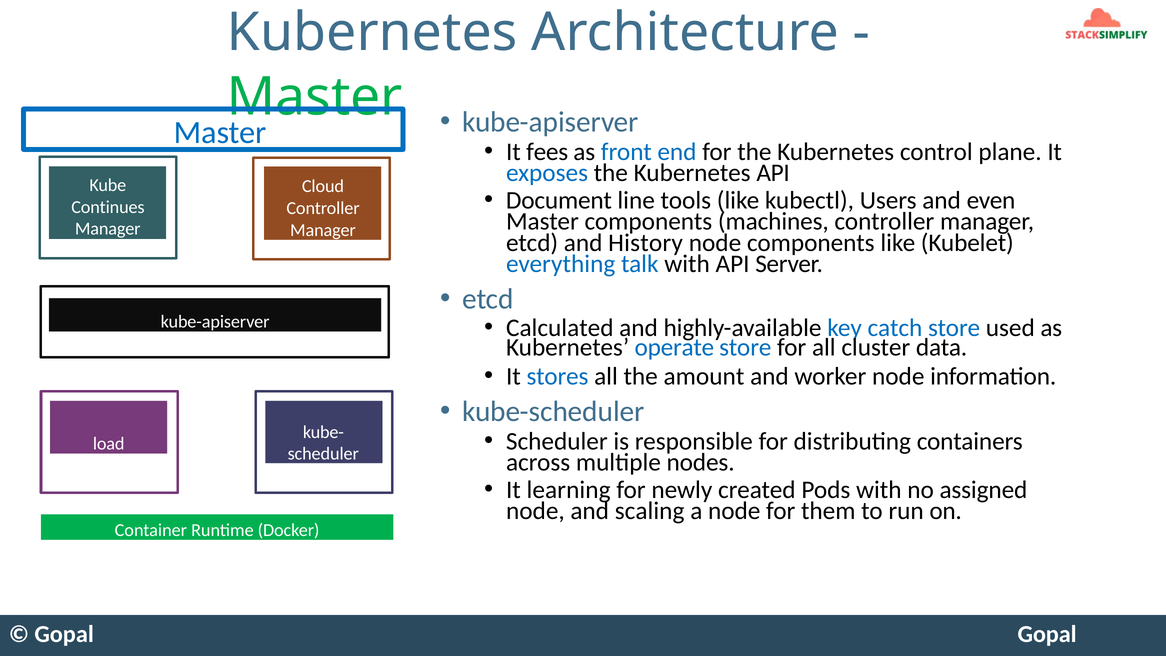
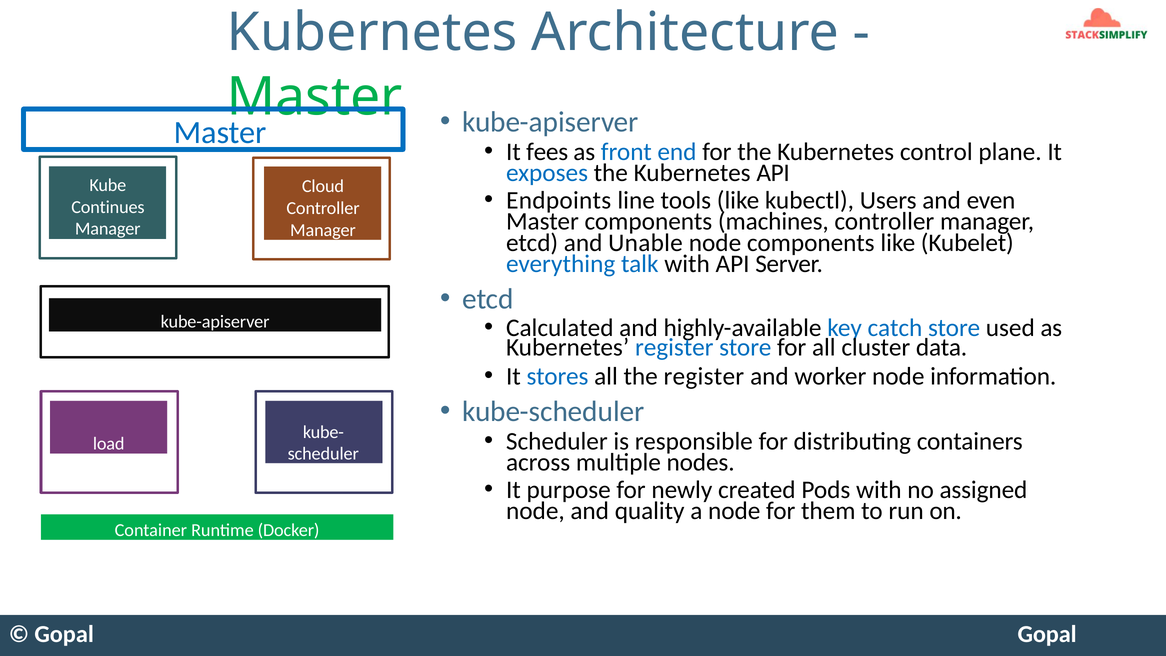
Document: Document -> Endpoints (559, 200)
History: History -> Unable (646, 243)
Kubernetes operate: operate -> register (674, 347)
the amount: amount -> register (704, 376)
learning: learning -> purpose (569, 490)
scaling: scaling -> quality (650, 511)
